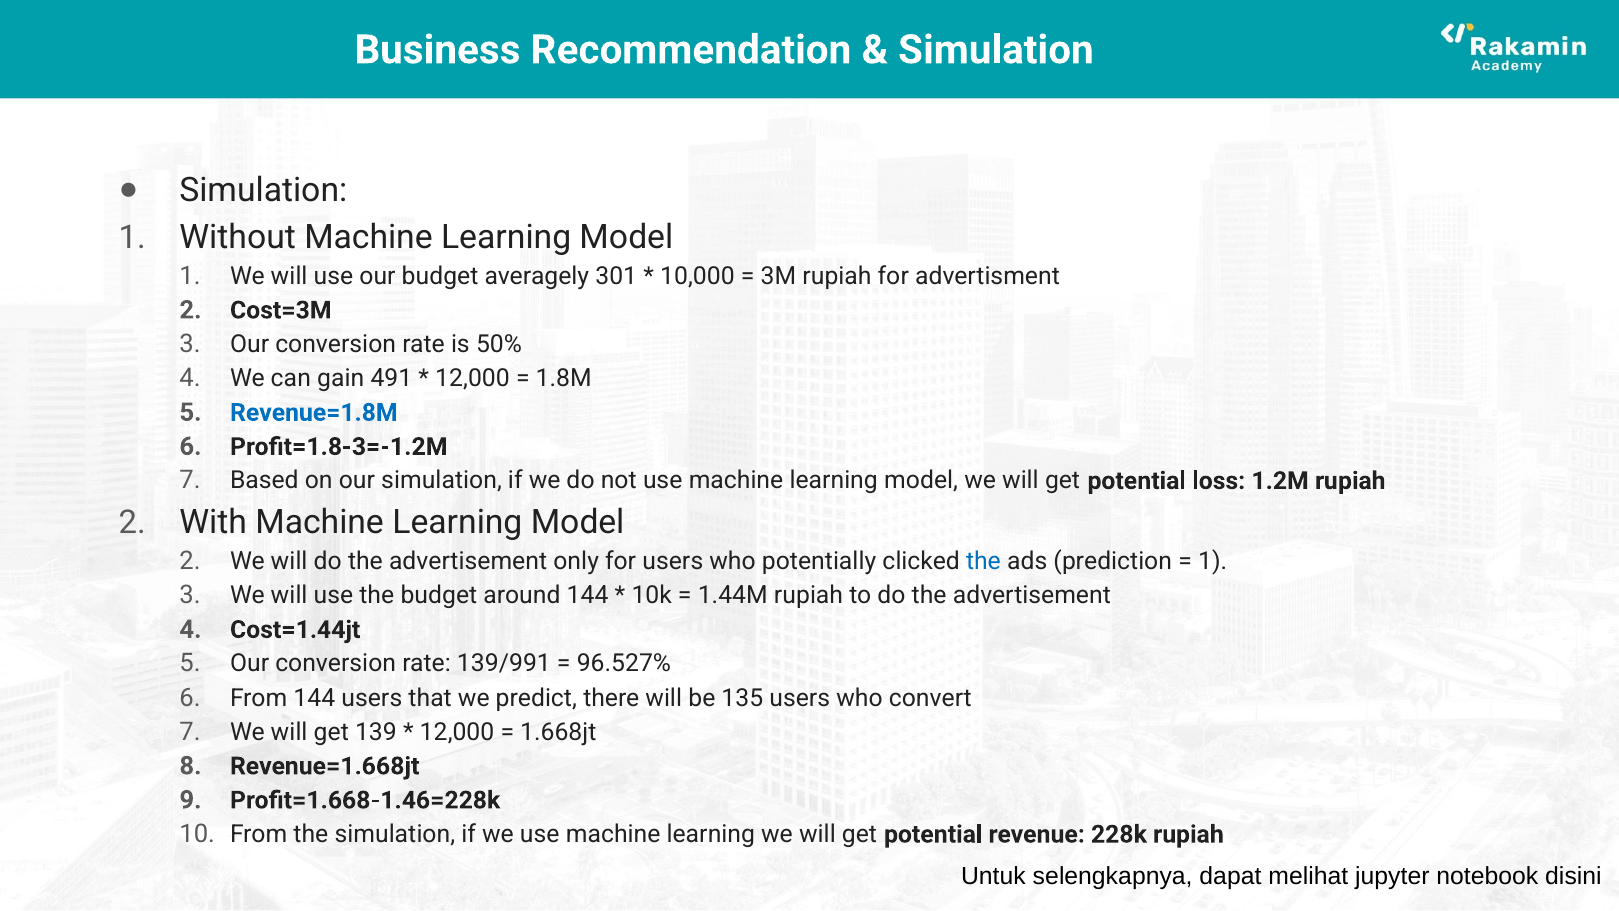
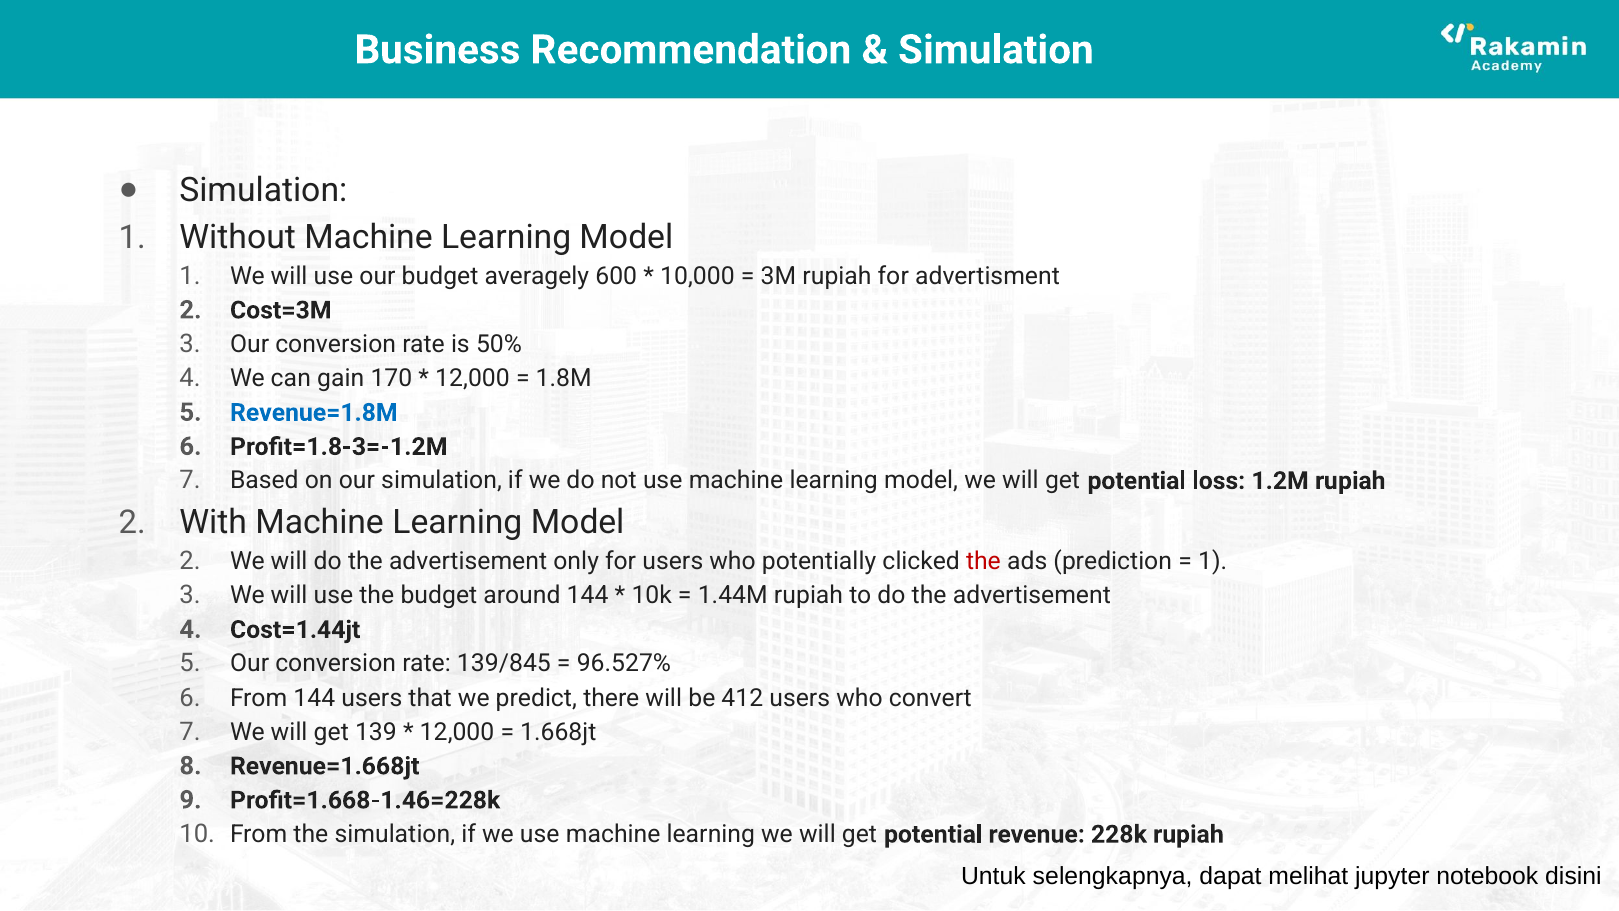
301: 301 -> 600 (616, 276)
491: 491 -> 170 (391, 378)
the colour: blue -> red (983, 561)
139/991: 139/991 -> 139/845 (504, 664)
135: 135 -> 412 (742, 698)
